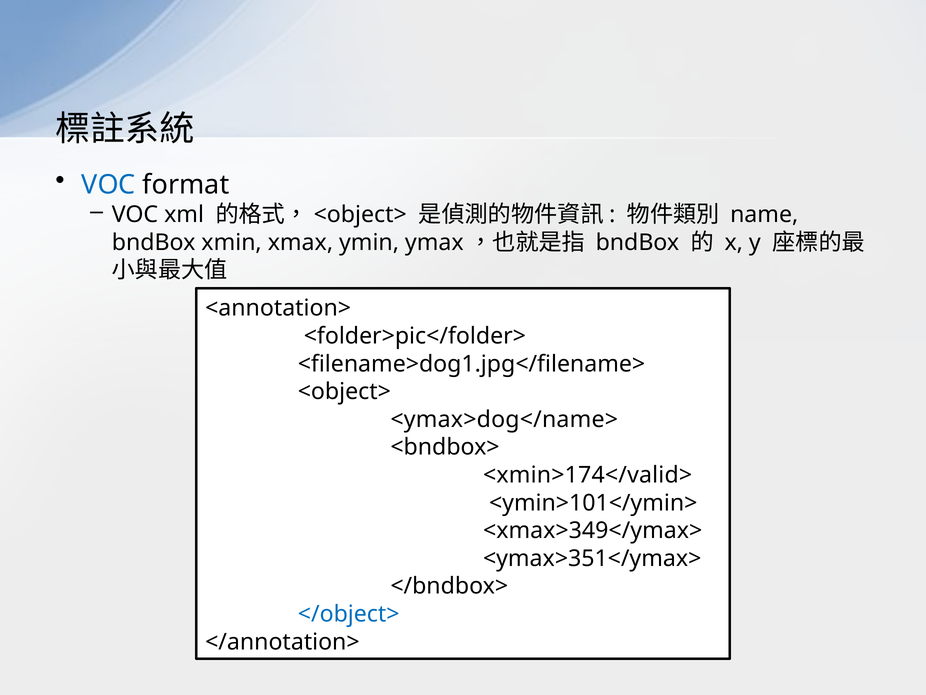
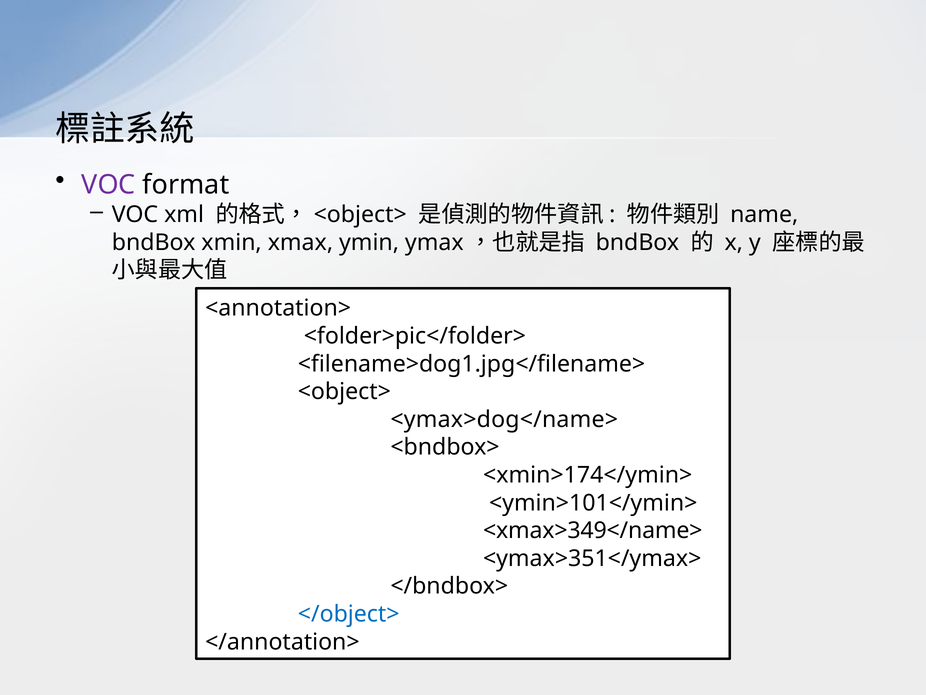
VOC colour: blue -> purple (109, 185)
<xmin>174</valid>: <xmin>174</valid> -> <xmin>174</ymin> (588, 475)
<xmax>349</ymax>: <xmax>349</ymax> -> <xmax>349</name> (593, 530)
